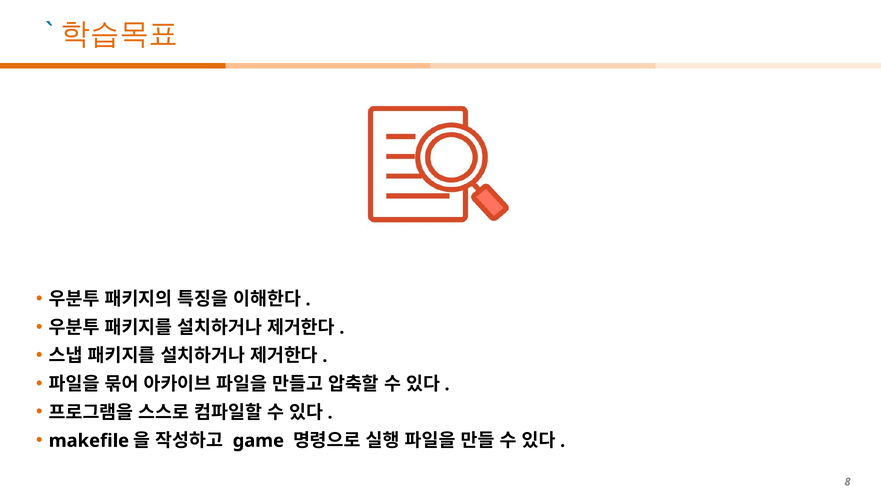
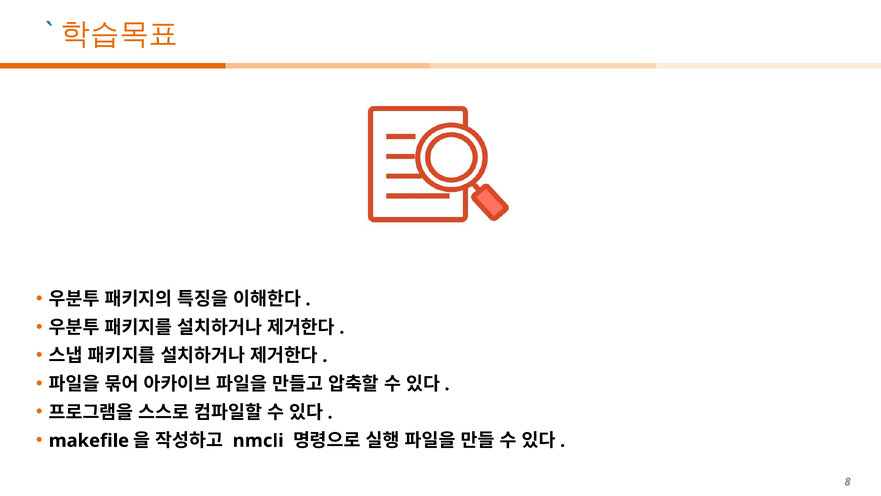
game: game -> nmcli (258, 440)
